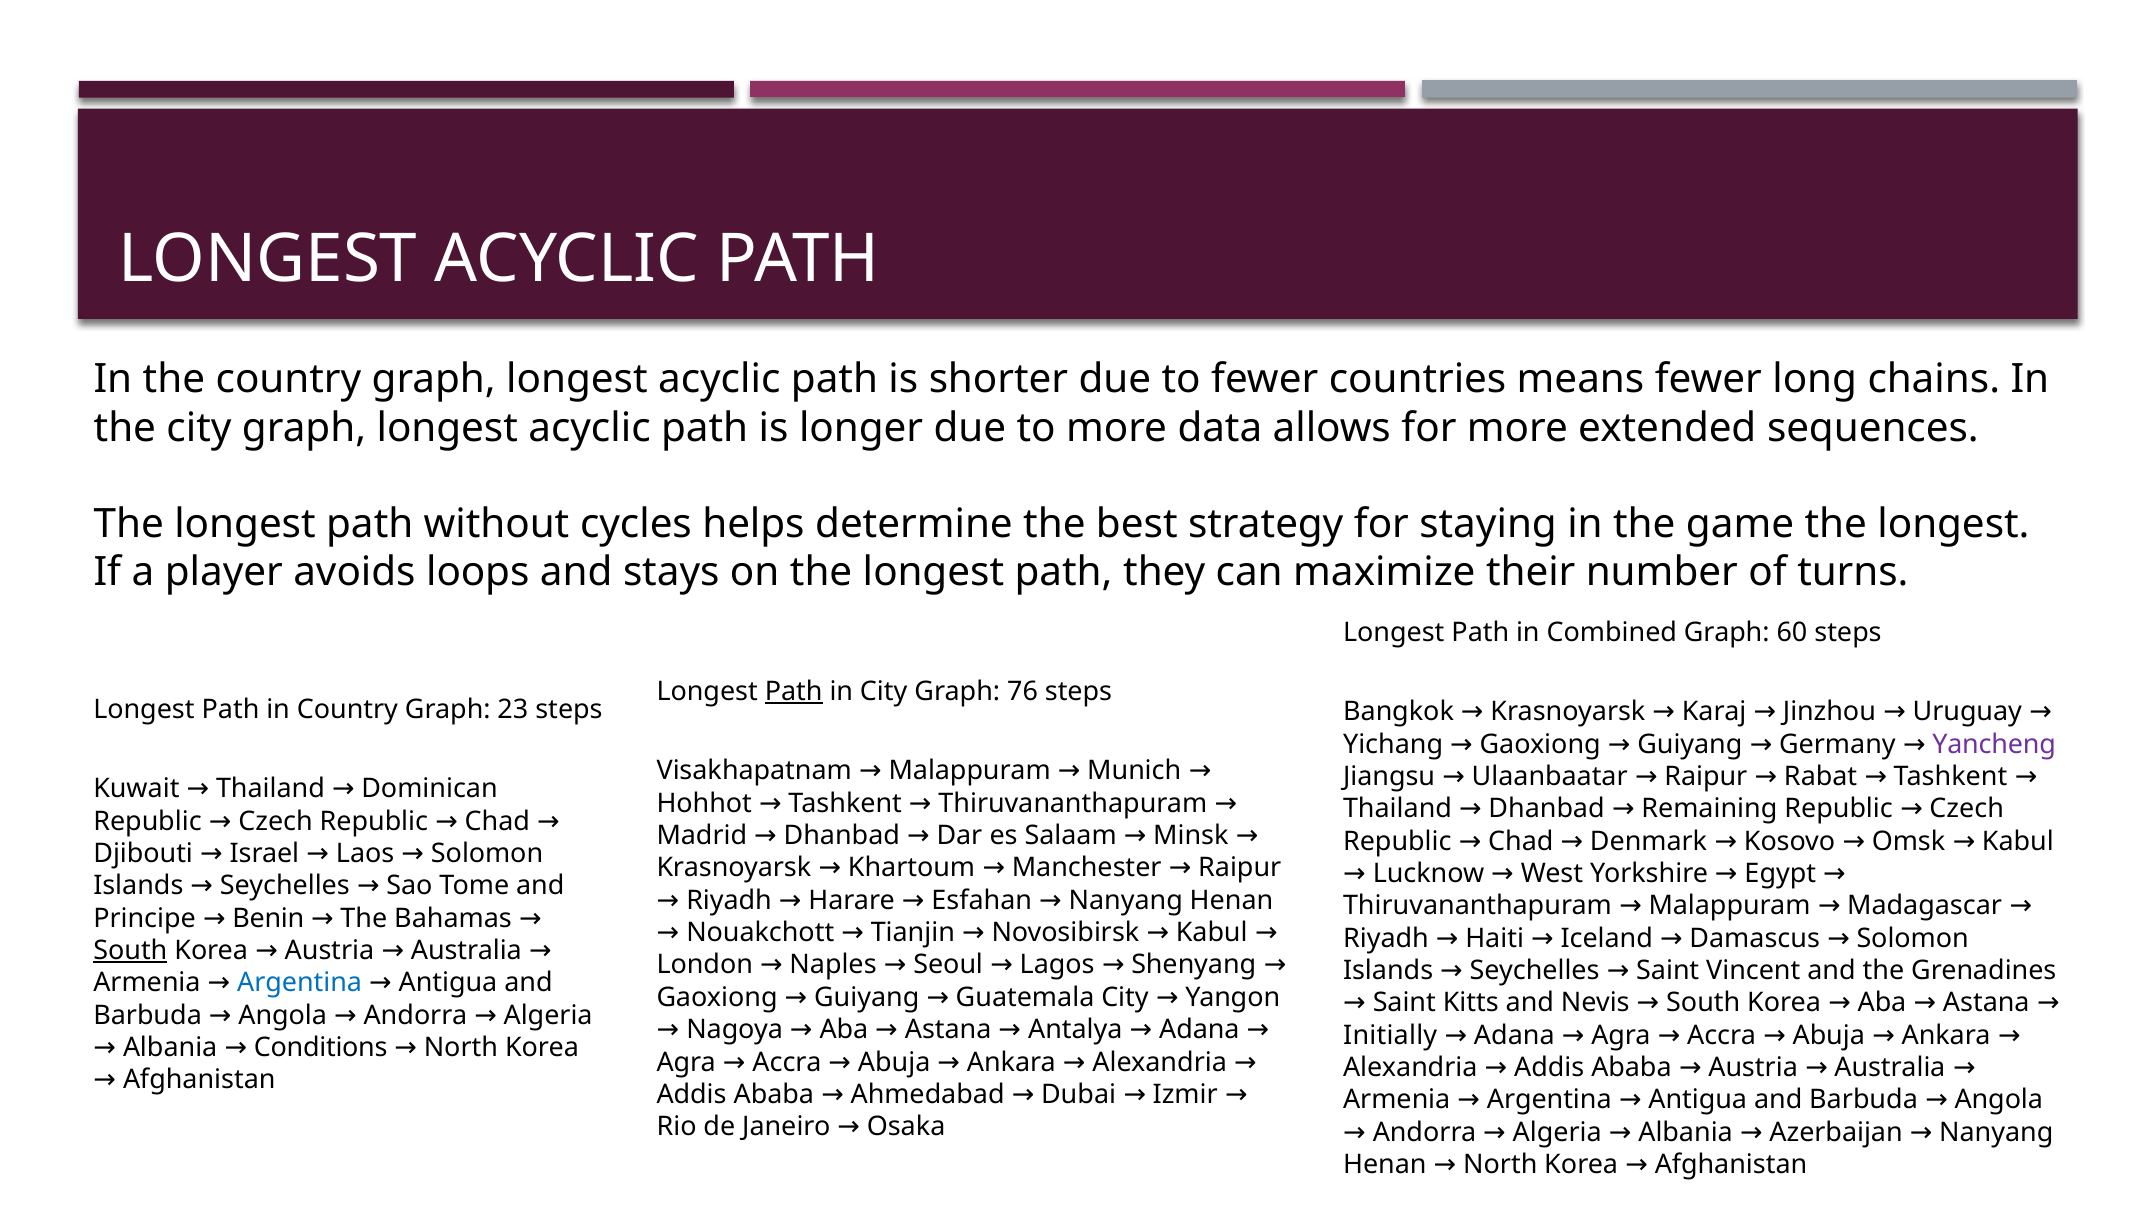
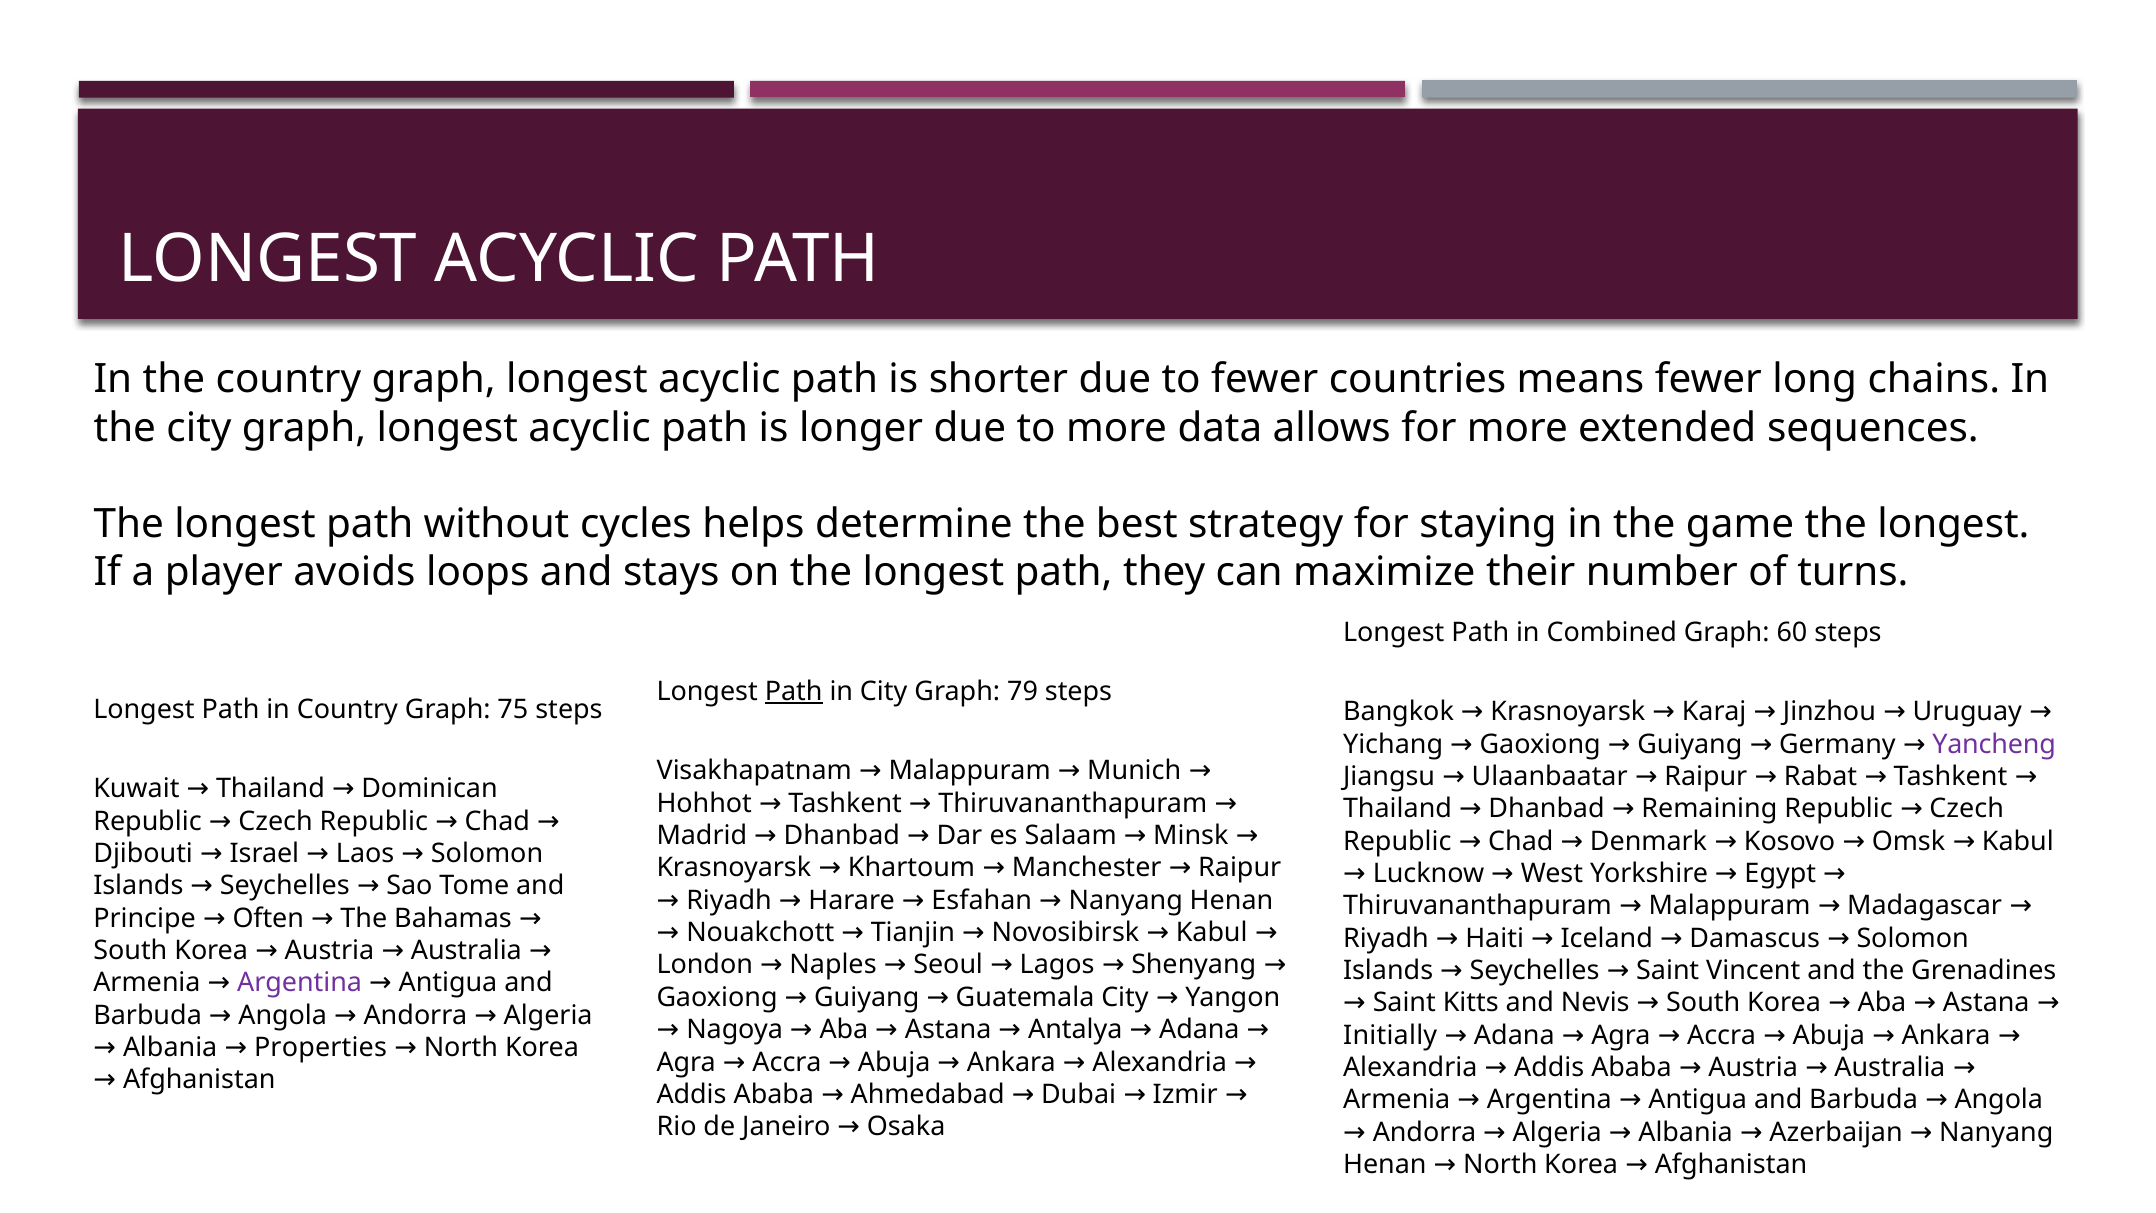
76: 76 -> 79 (1023, 691)
23: 23 -> 75 (513, 709)
Benin: Benin -> Often (268, 918)
South underline: present -> none (130, 950)
Argentina colour: blue -> purple (300, 983)
Conditions: Conditions -> Properties (321, 1047)
